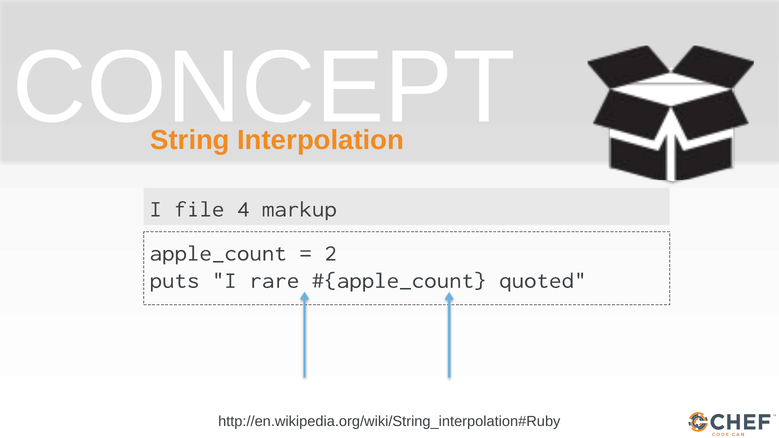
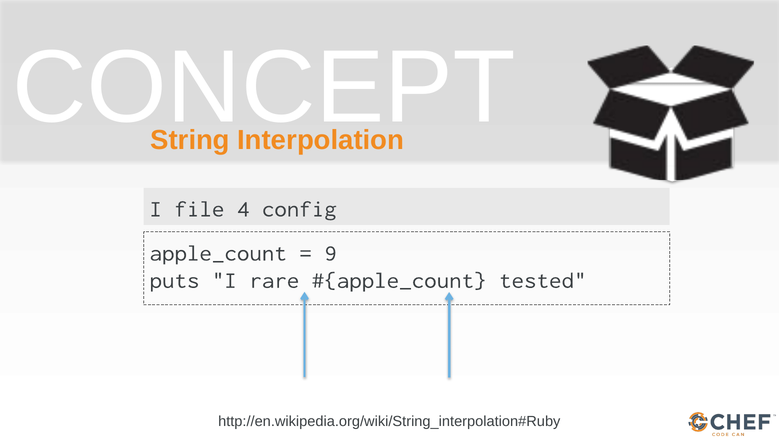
markup: markup -> config (299, 209)
2: 2 -> 9 (331, 253)
quoted: quoted -> tested (543, 280)
